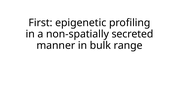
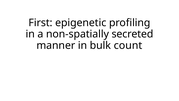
range: range -> count (128, 45)
